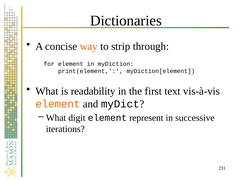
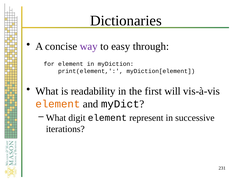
way colour: orange -> purple (89, 46)
strip: strip -> easy (121, 46)
text: text -> will (173, 91)
